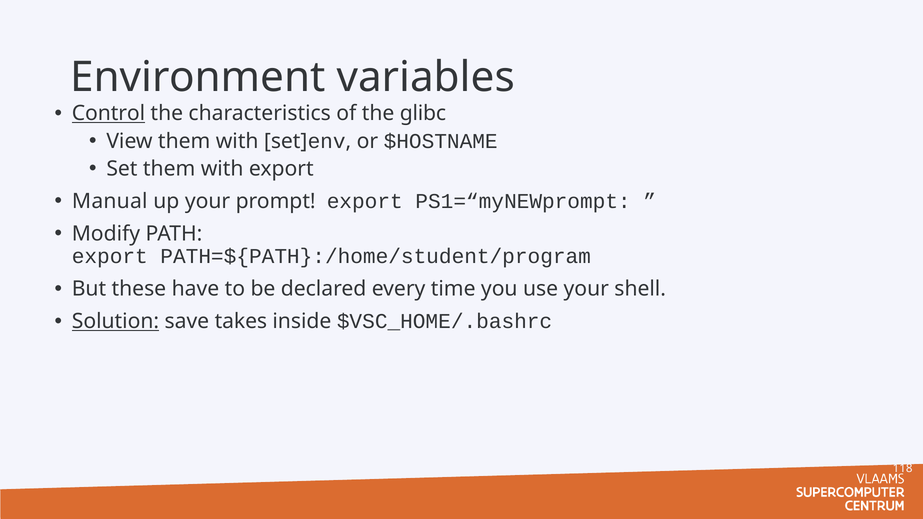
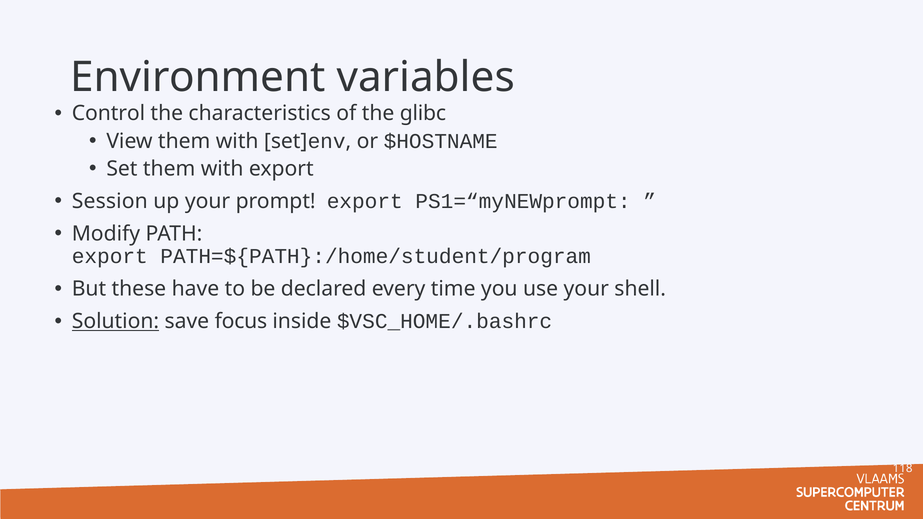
Control underline: present -> none (108, 113)
Manual: Manual -> Session (110, 201)
takes: takes -> focus (241, 321)
